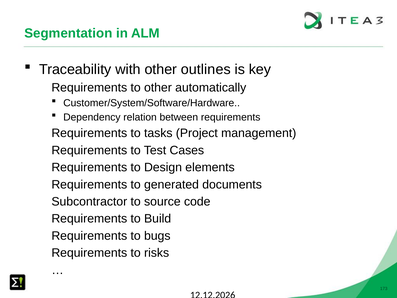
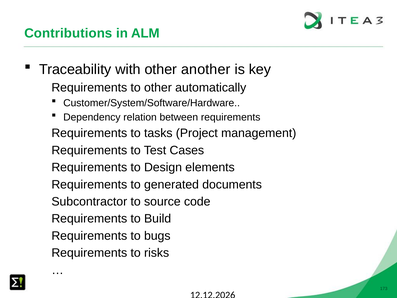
Segmentation: Segmentation -> Contributions (68, 33)
outlines: outlines -> another (206, 69)
